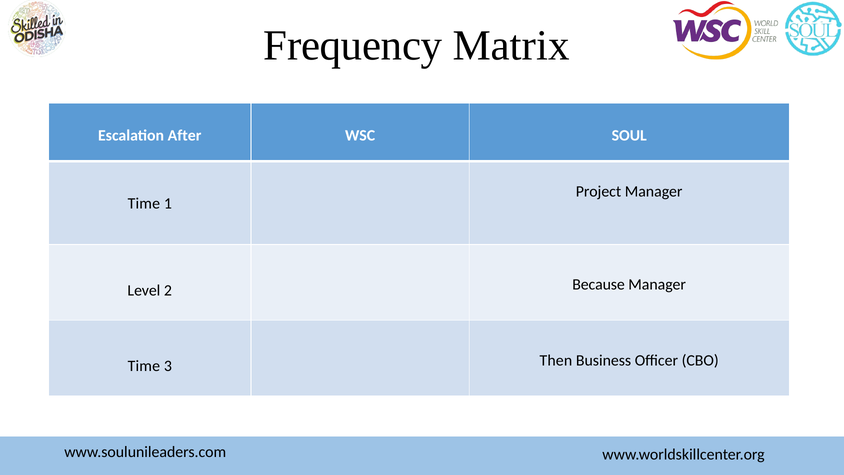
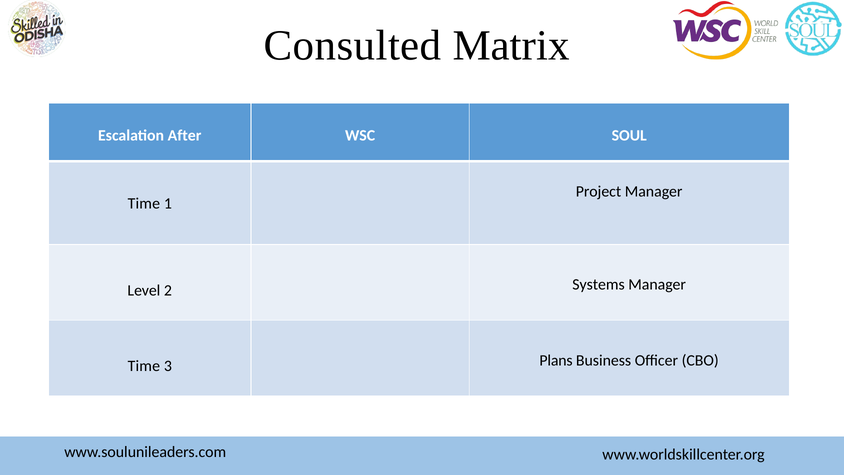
Frequency: Frequency -> Consulted (353, 45)
Because: Because -> Systems (599, 284)
Then: Then -> Plans (556, 360)
